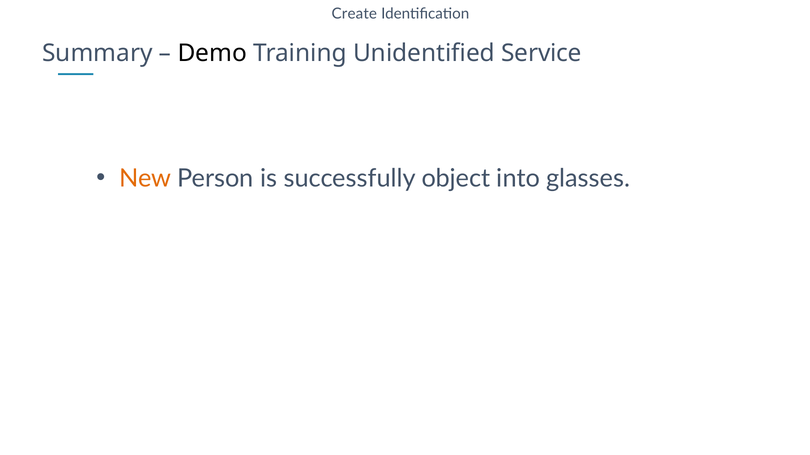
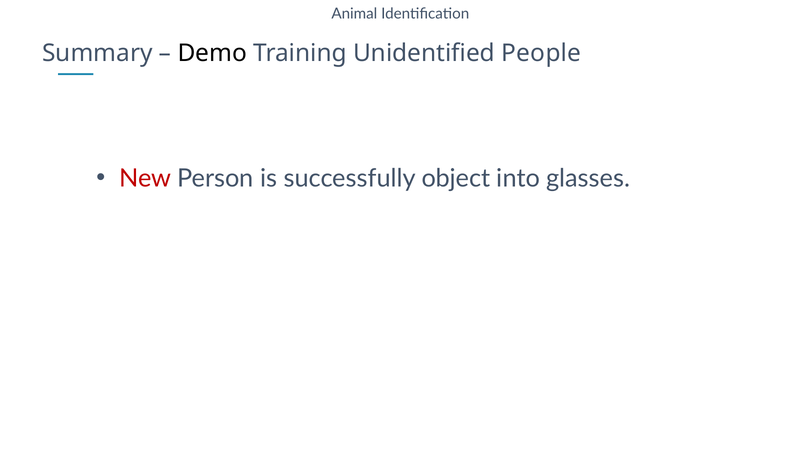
Create: Create -> Animal (354, 14)
Service: Service -> People (541, 53)
New colour: orange -> red (145, 179)
